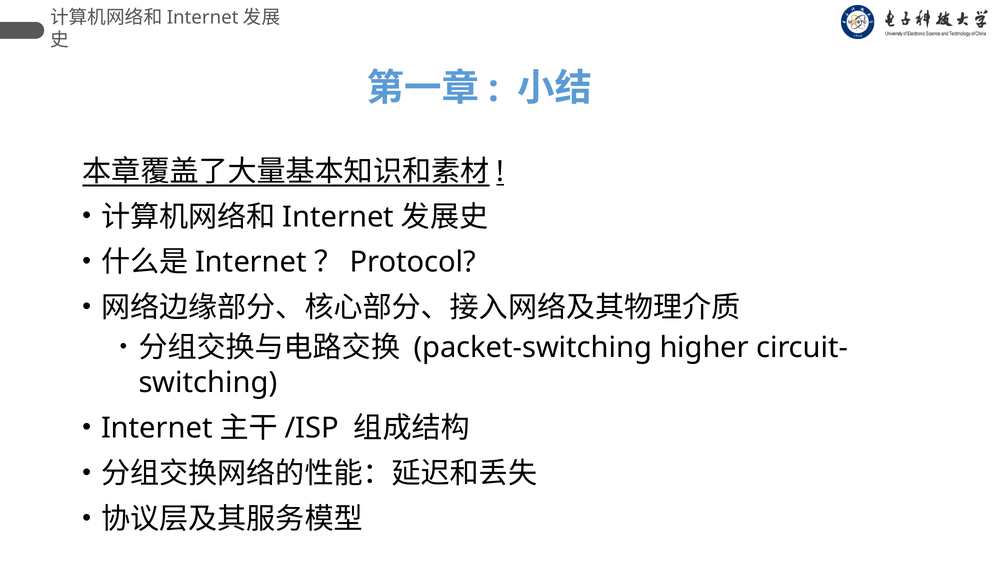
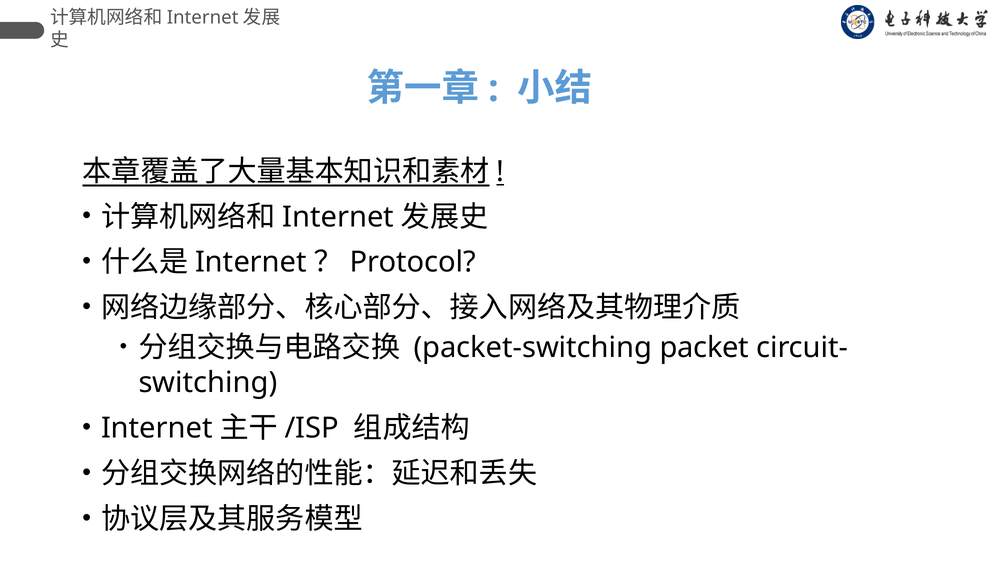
higher: higher -> packet (704, 347)
